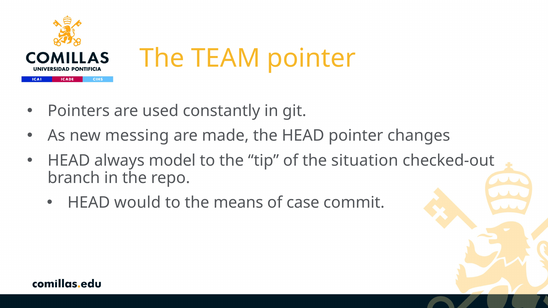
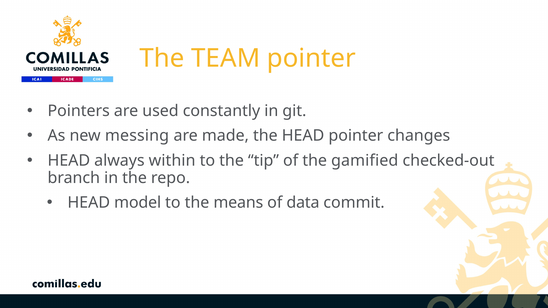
model: model -> within (172, 161)
situation: situation -> gamified (365, 161)
would: would -> model (138, 203)
case: case -> data (303, 203)
